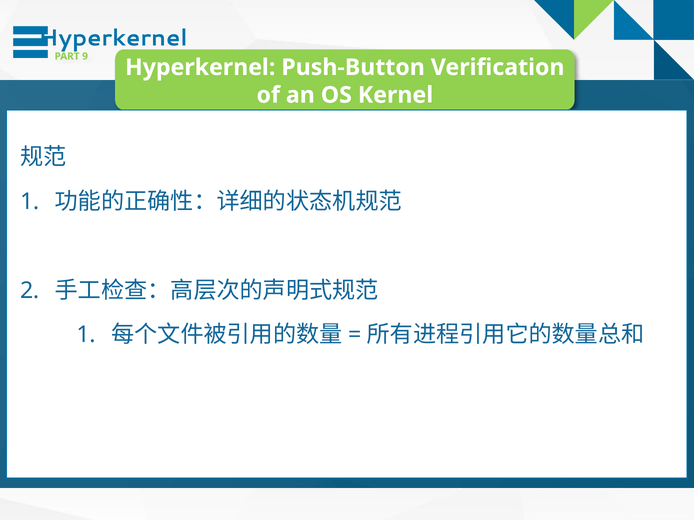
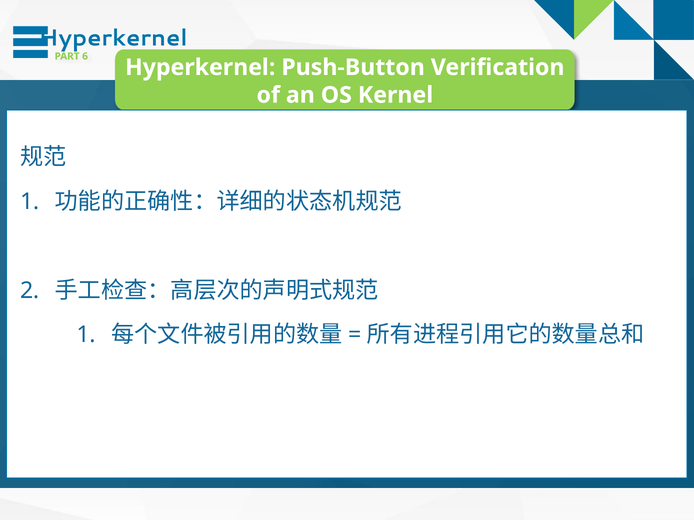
9: 9 -> 6 (85, 56)
